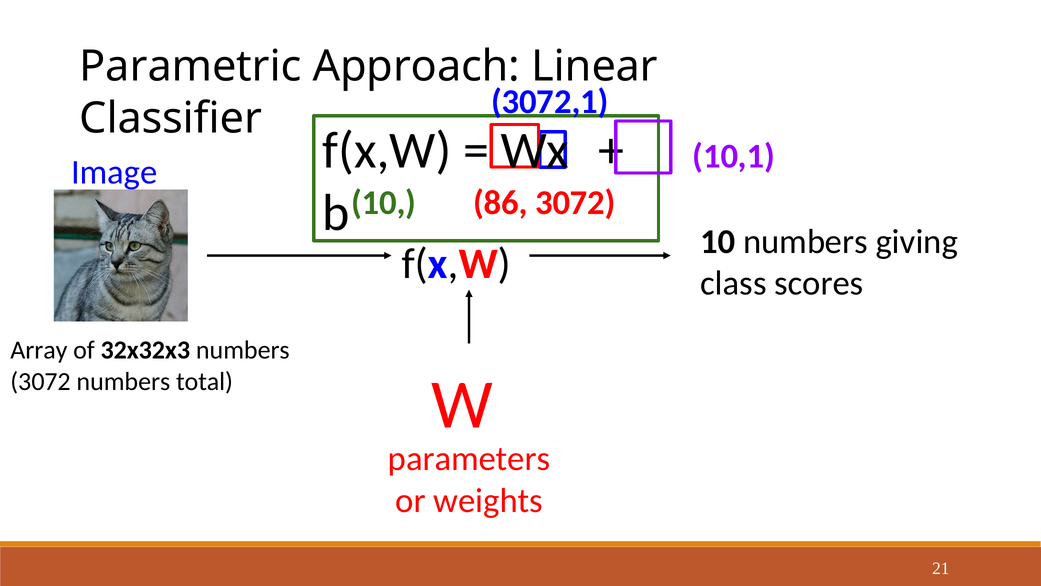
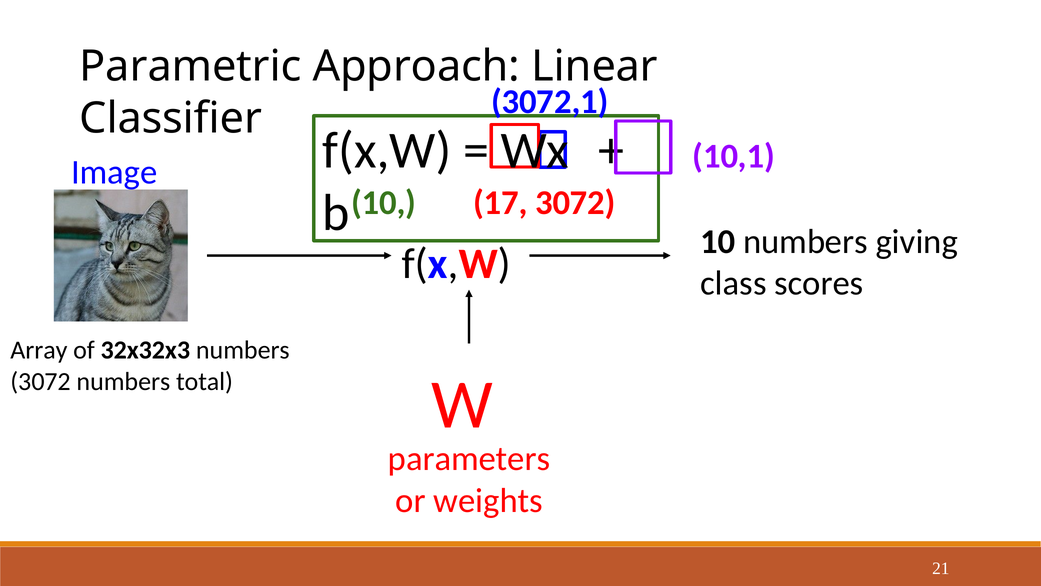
86: 86 -> 17 (500, 203)
